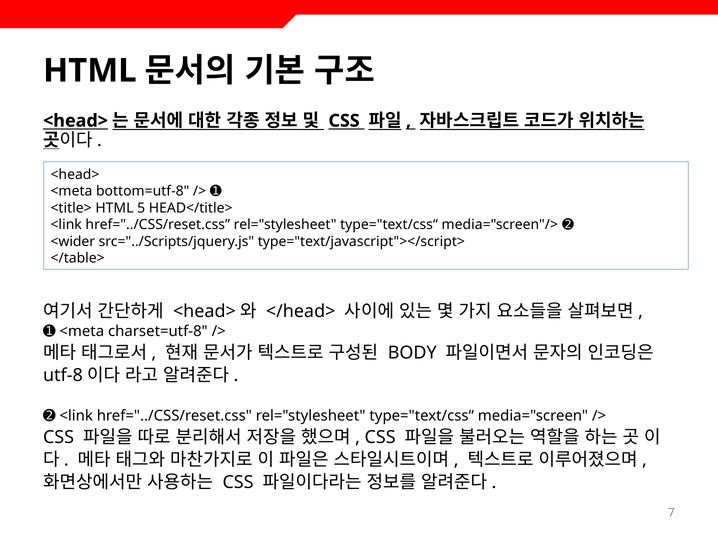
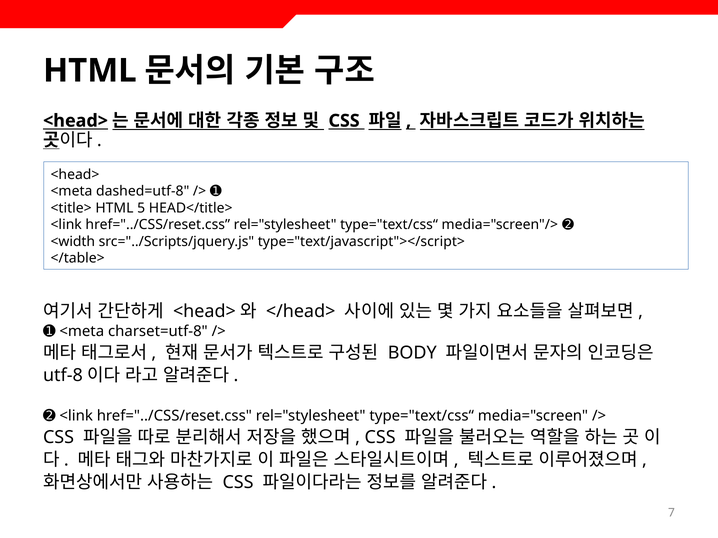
bottom=utf-8: bottom=utf-8 -> dashed=utf-8 (143, 191)
<wider: <wider -> <width (73, 242)
